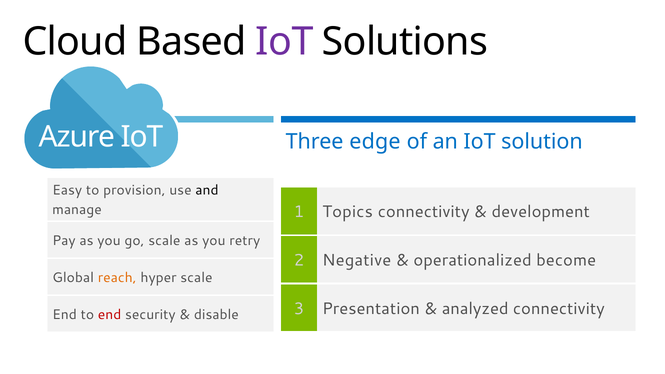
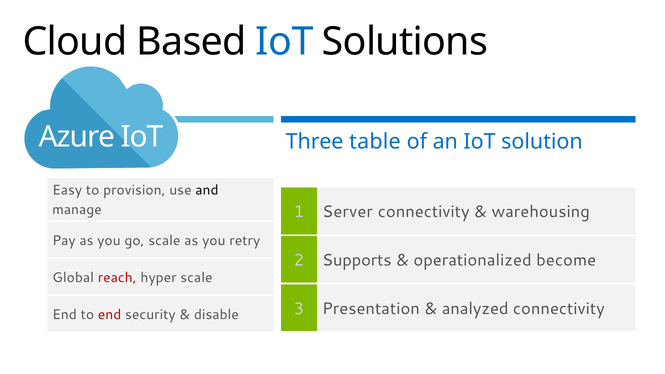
IoT colour: purple -> blue (284, 42)
edge: edge -> table (375, 142)
Topics: Topics -> Server (348, 212)
development: development -> warehousing (541, 212)
Negative: Negative -> Supports (357, 260)
reach colour: orange -> red (117, 278)
